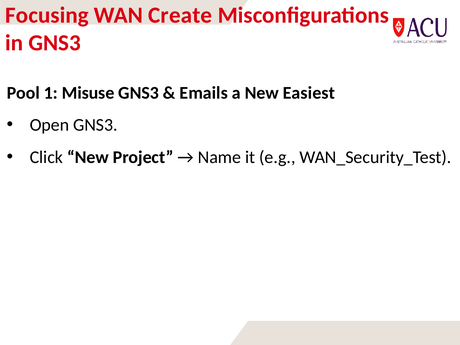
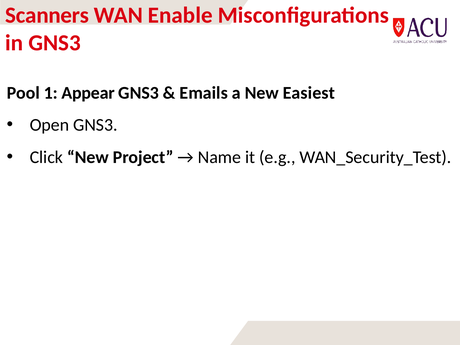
Focusing: Focusing -> Scanners (47, 15)
Create: Create -> Enable (180, 15)
Misuse: Misuse -> Appear (88, 93)
